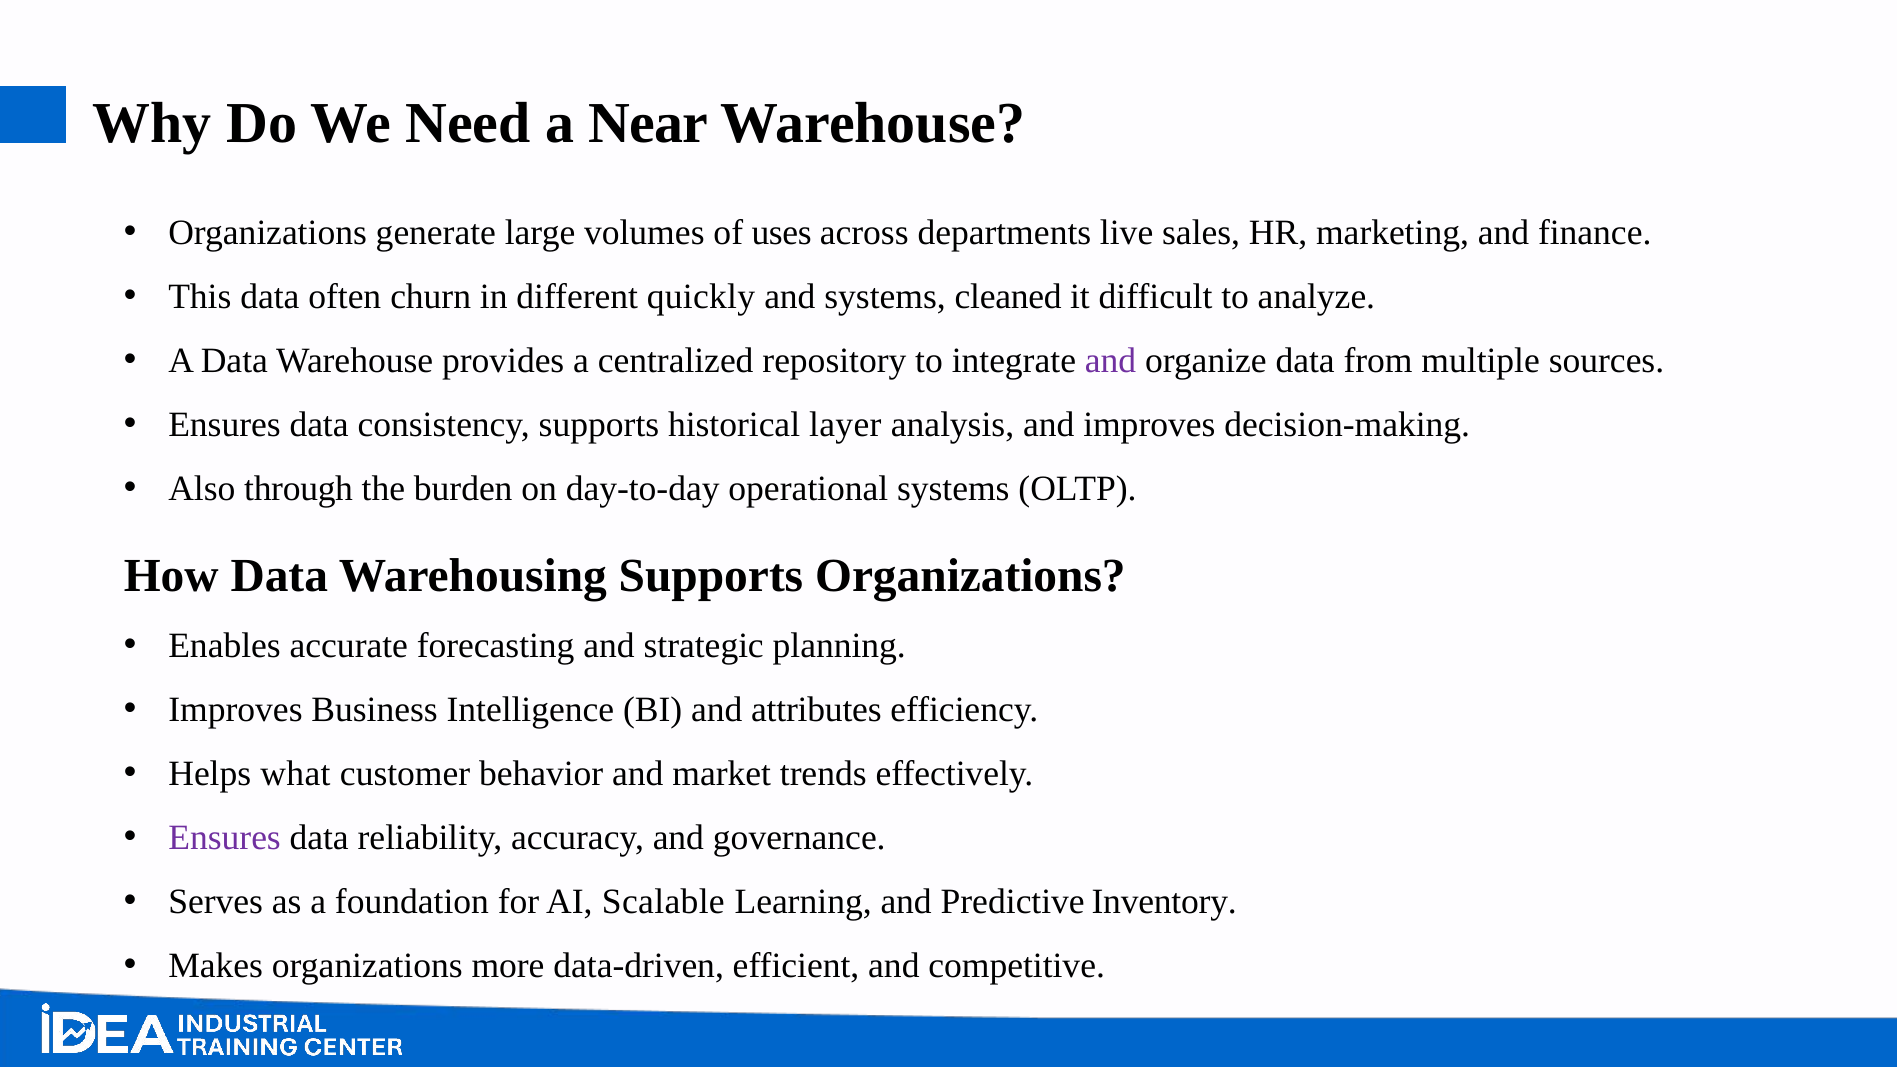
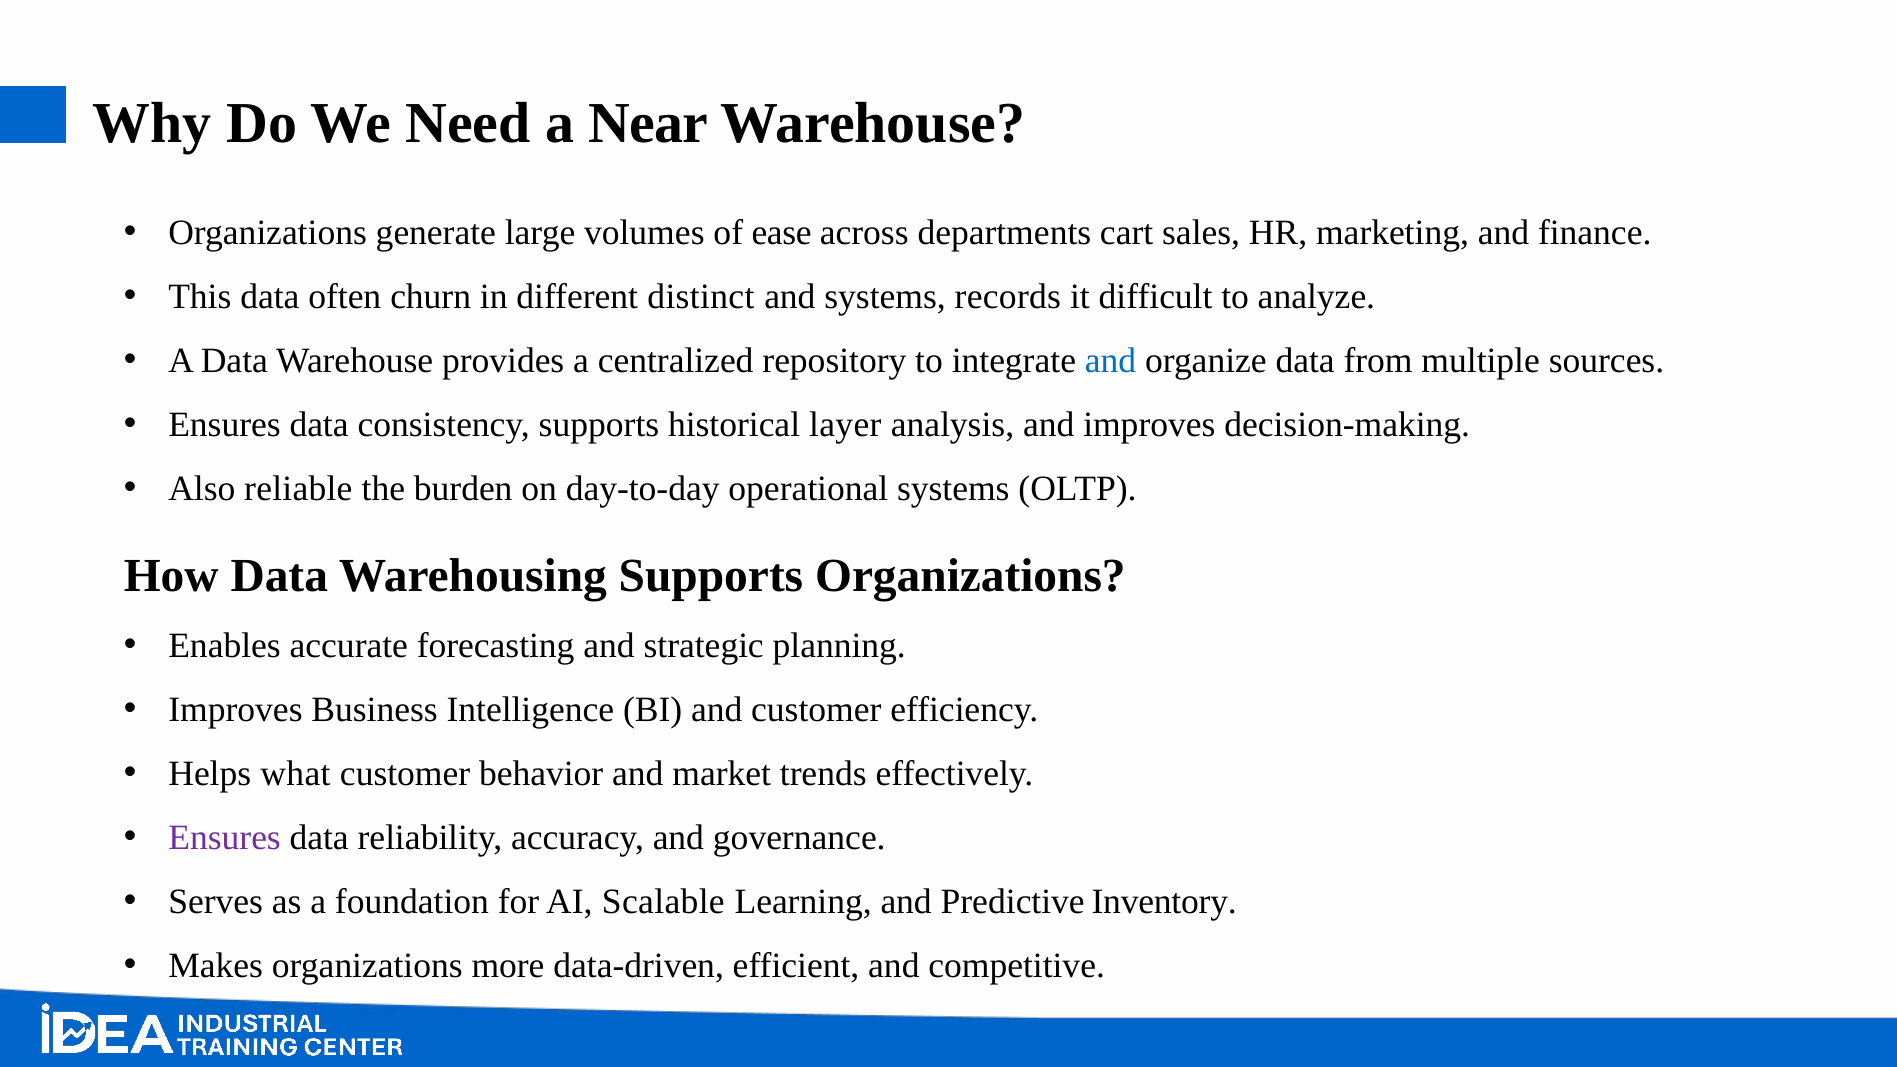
uses: uses -> ease (782, 233)
live: live -> cart (1127, 233)
quickly: quickly -> distinct (701, 297)
cleaned: cleaned -> records (1008, 297)
and colour: purple -> blue (1111, 361)
through: through -> reliable (298, 489)
and attributes: attributes -> customer (816, 710)
